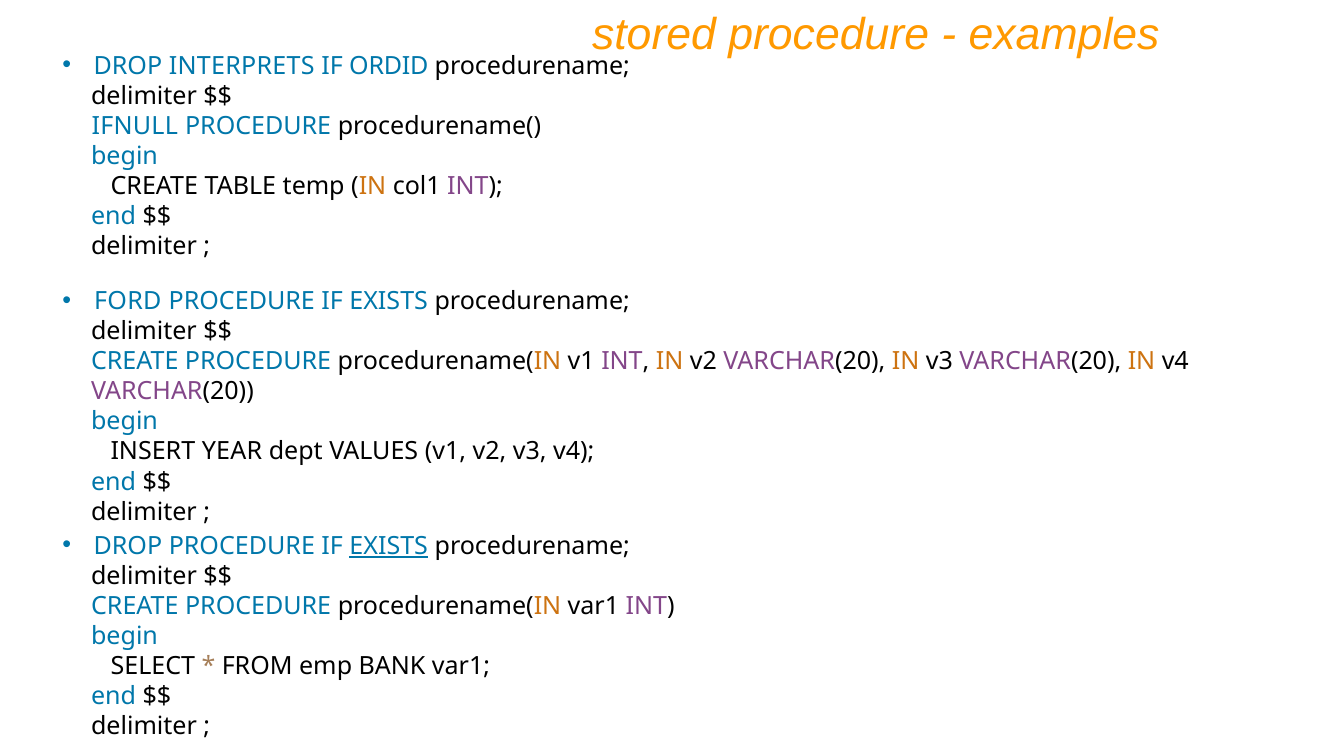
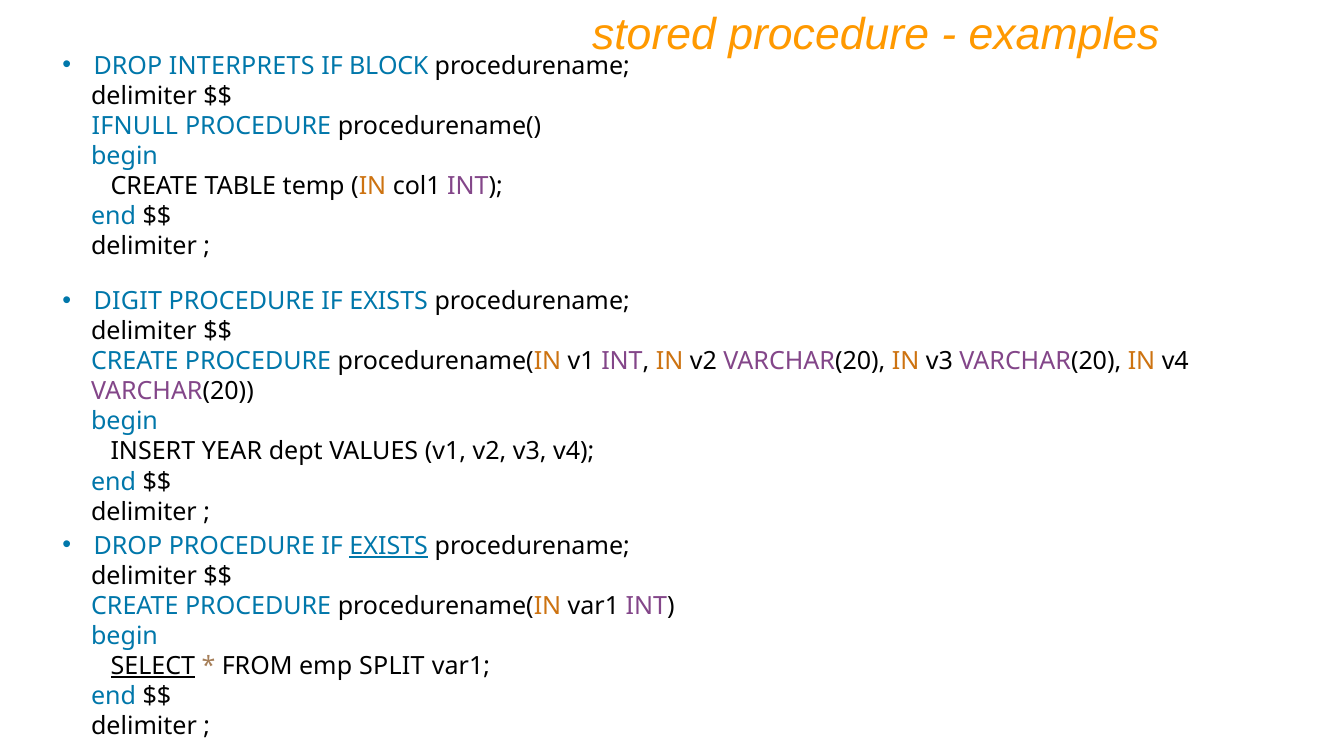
ORDID: ORDID -> BLOCK (389, 66)
FORD: FORD -> DIGIT (128, 301)
SELECT underline: none -> present (153, 666)
BANK: BANK -> SPLIT (392, 666)
